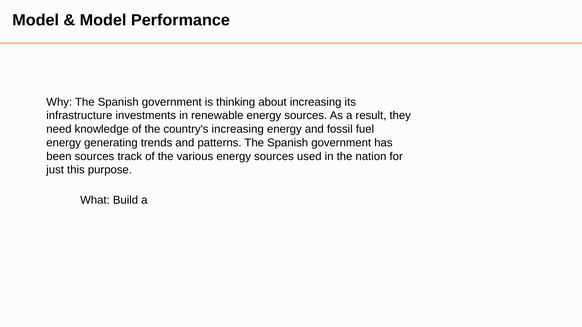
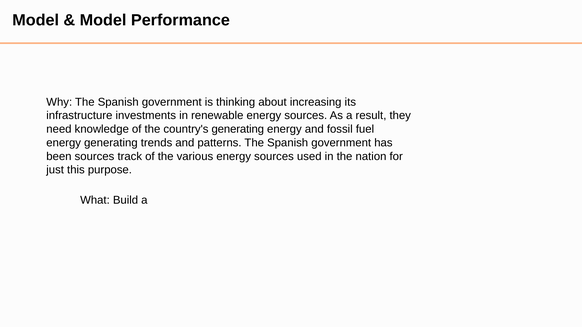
country's increasing: increasing -> generating (238, 129)
